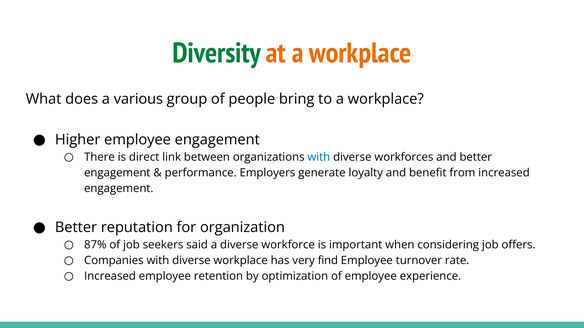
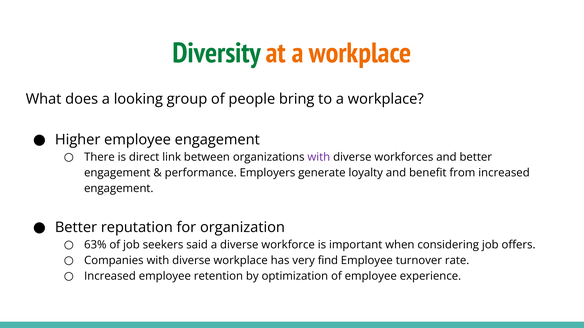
various: various -> looking (138, 99)
with colour: blue -> purple (319, 157)
87%: 87% -> 63% (95, 245)
